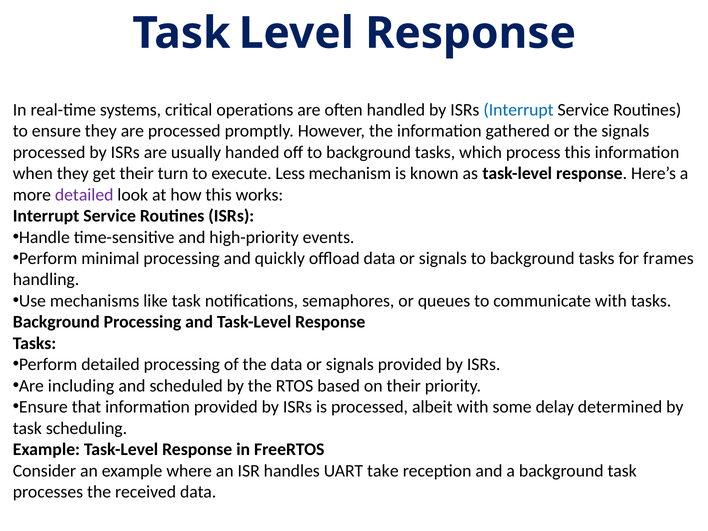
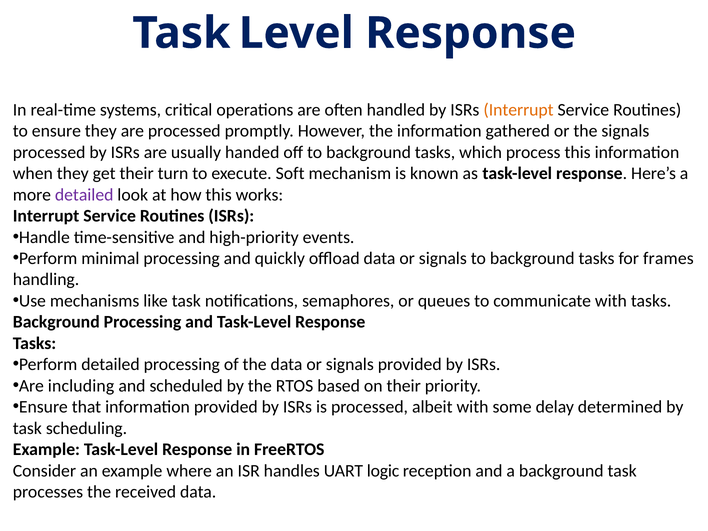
Interrupt colour: blue -> orange (519, 110)
Less: Less -> Soft (290, 173)
take: take -> logic (383, 471)
